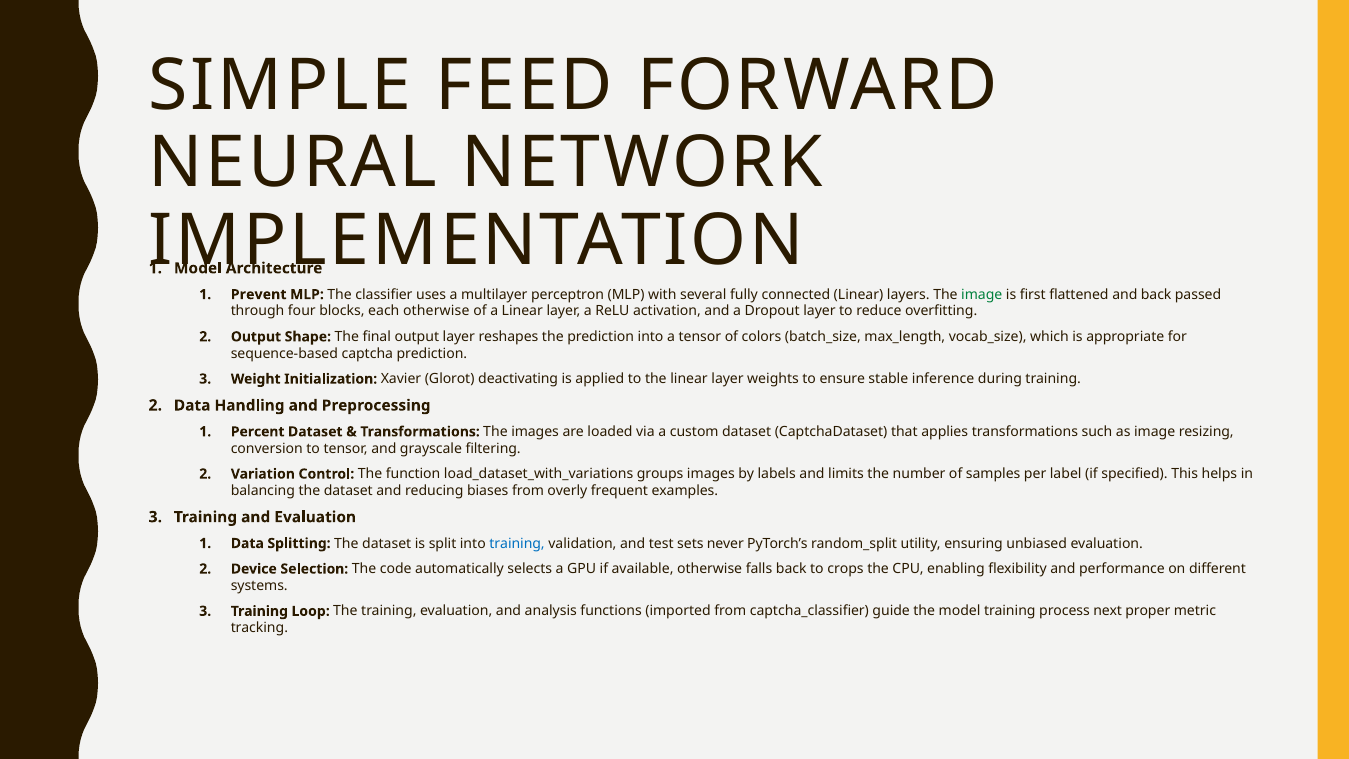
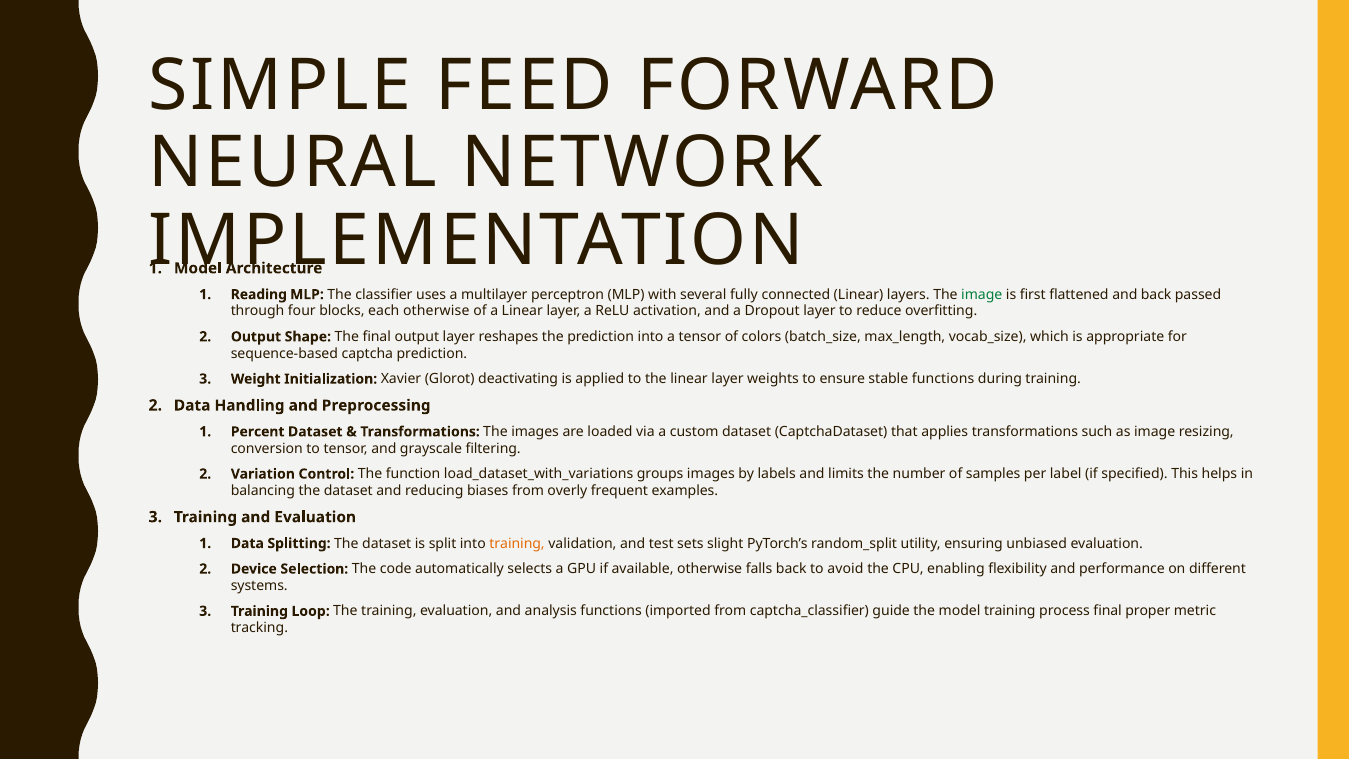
Prevent: Prevent -> Reading (259, 294)
stable inference: inference -> functions (943, 379)
training colour: blue -> orange (517, 543)
never: never -> slight (725, 543)
crops: crops -> avoid (845, 569)
process next: next -> final (1108, 611)
